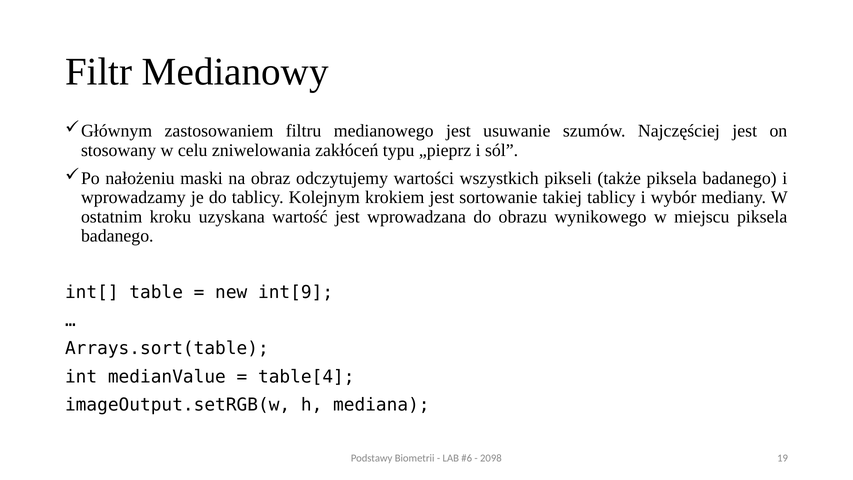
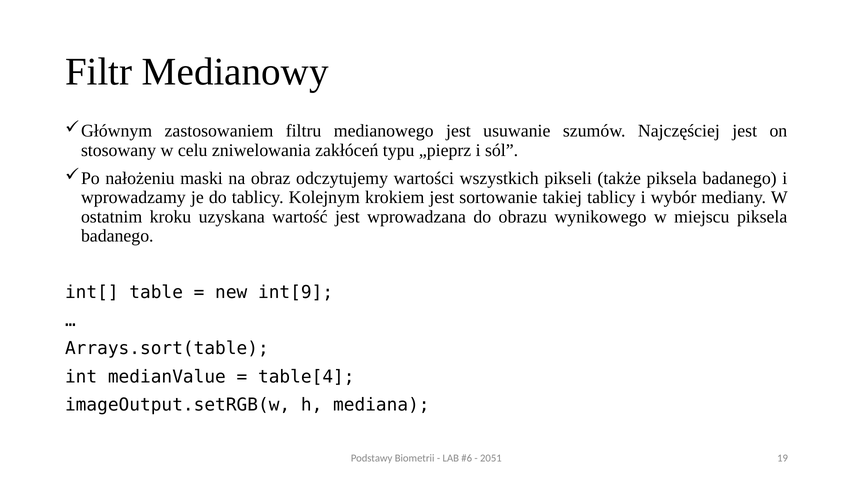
2098: 2098 -> 2051 (491, 458)
